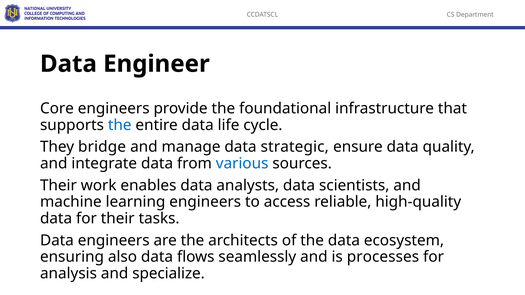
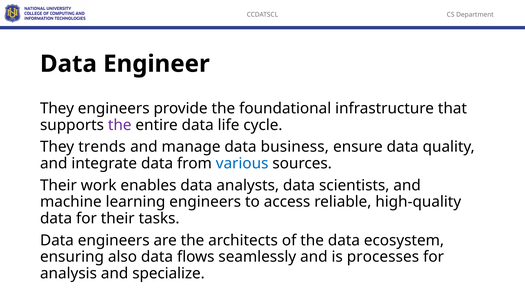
Core: Core -> They (57, 109)
the colour: blue -> purple (120, 125)
bridge: bridge -> trends (102, 147)
strategic: strategic -> business (295, 147)
